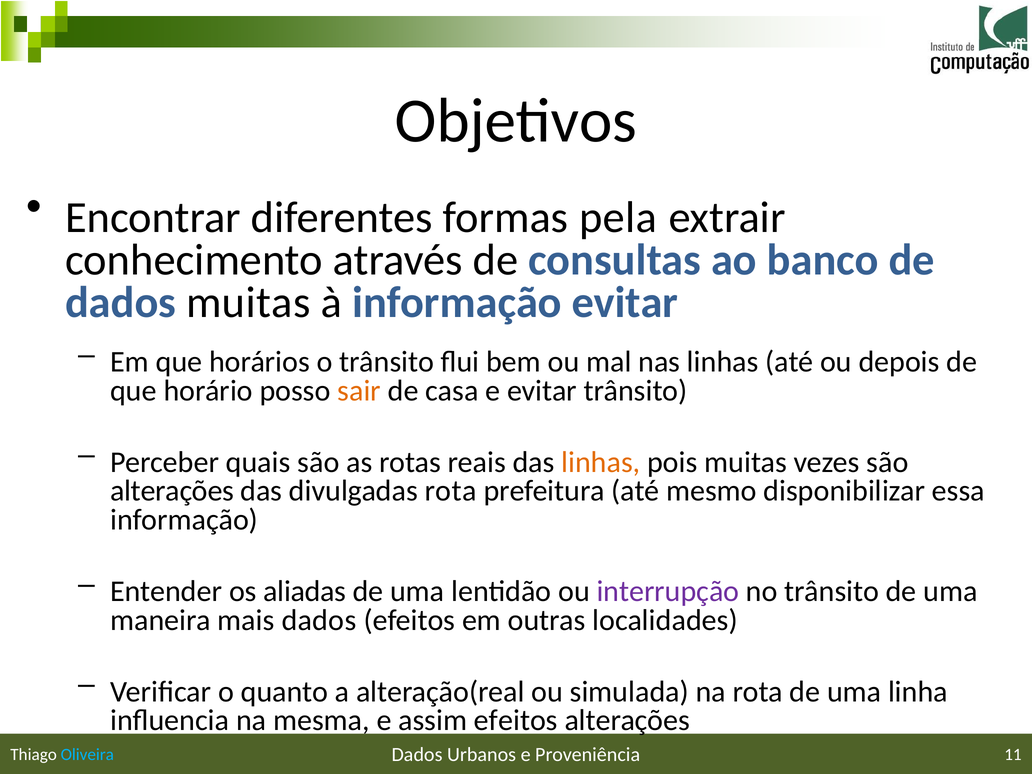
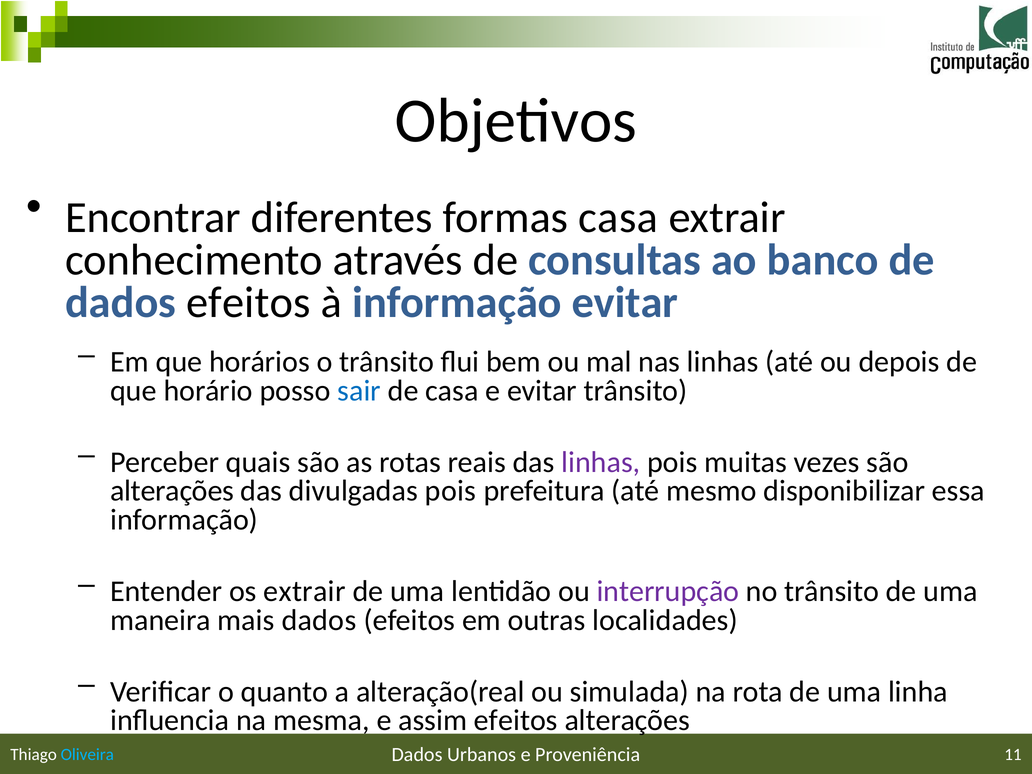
formas pela: pela -> casa (618, 217)
muitas: muitas -> efeitos (248, 303)
sair colour: orange -> blue (359, 391)
linhas colour: orange -> purple (601, 462)
divulgadas rota: rota -> pois (451, 491)
os aliadas: aliadas -> extrair (304, 591)
